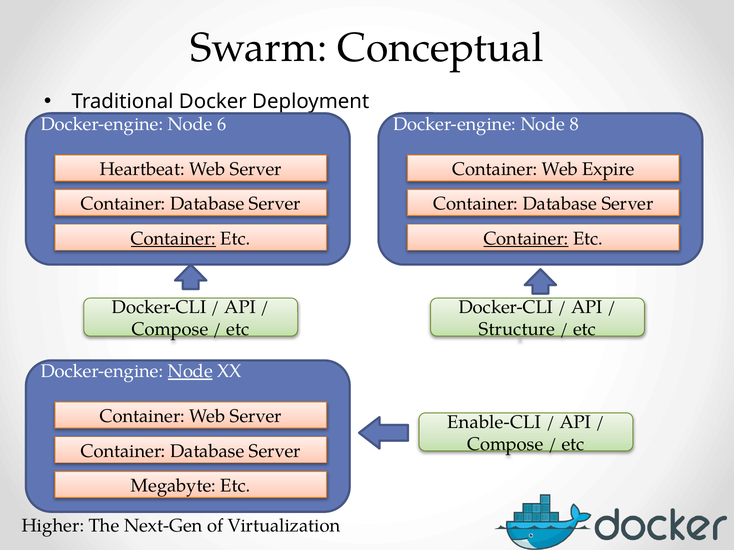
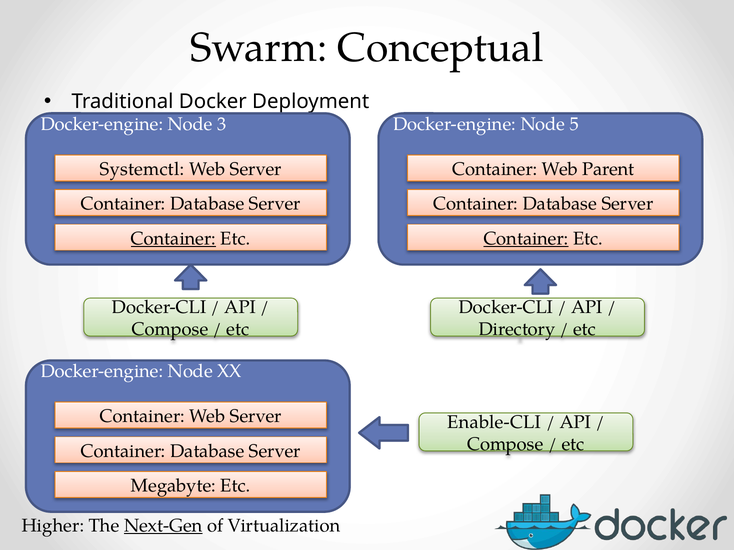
6: 6 -> 3 (222, 124)
8: 8 -> 5 (574, 124)
Heartbeat: Heartbeat -> Systemctl (142, 169)
Expire: Expire -> Parent (608, 169)
Structure: Structure -> Directory (517, 330)
Node underline: present -> none (190, 372)
Next-Gen underline: none -> present (163, 526)
